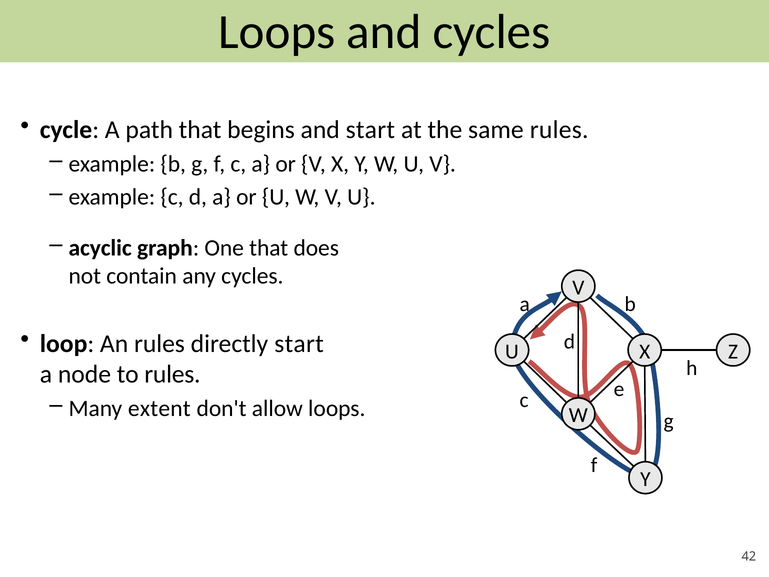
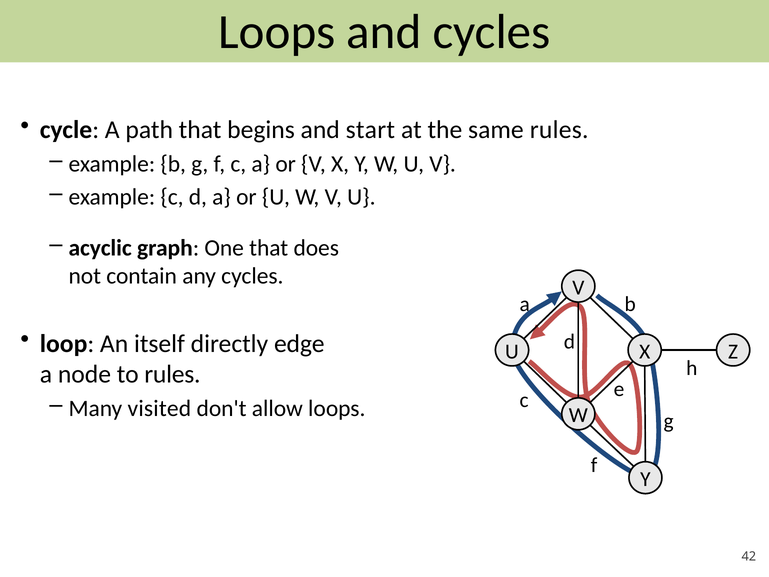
An rules: rules -> itself (159, 343)
directly start: start -> edge (299, 343)
extent: extent -> visited (159, 408)
